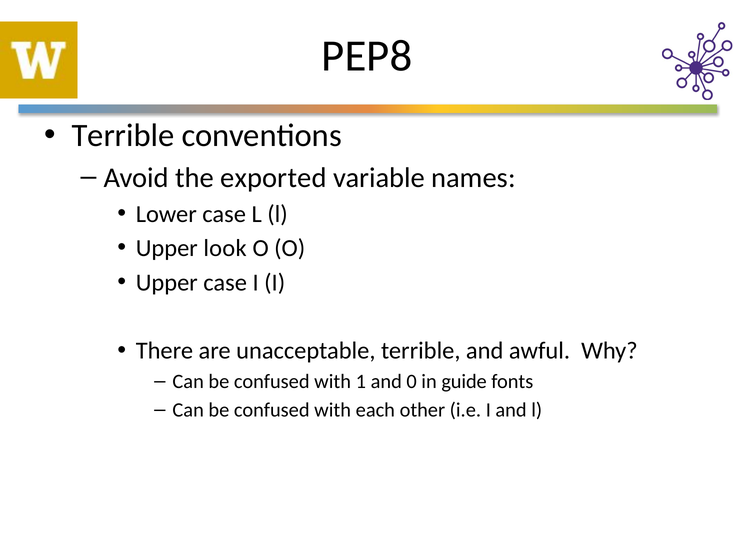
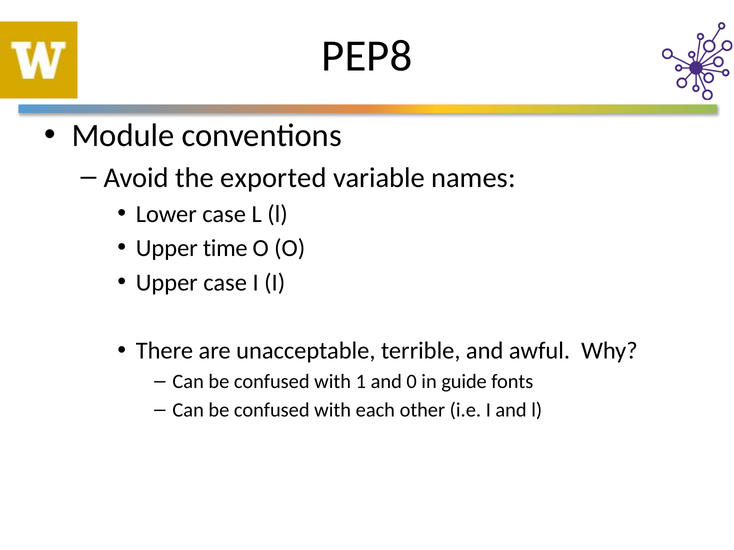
Terrible: Terrible -> Module (123, 136)
look: look -> time (225, 248)
